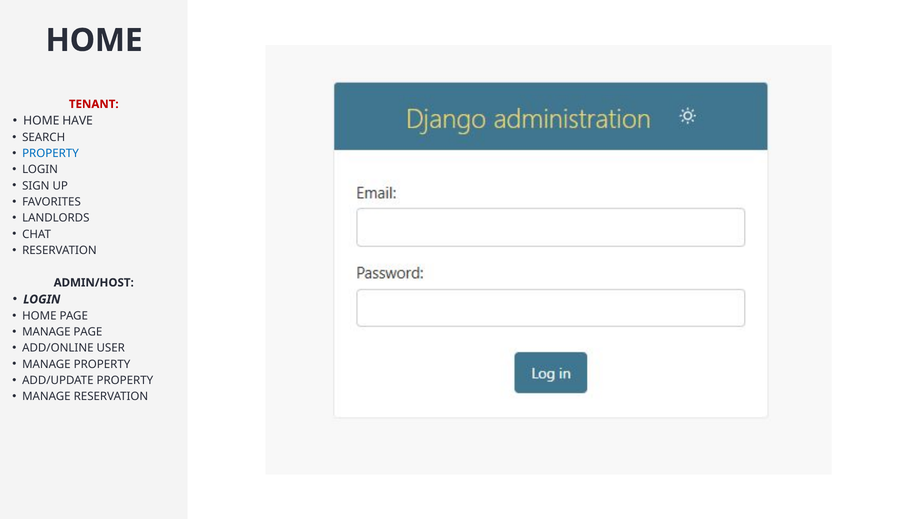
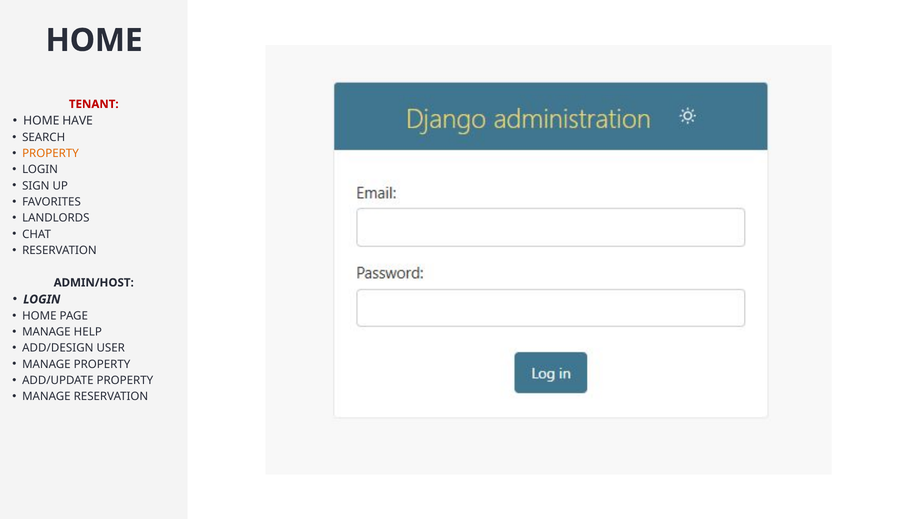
PROPERTY colour: blue -> orange (50, 154)
MANAGE PAGE: PAGE -> HELP (88, 332)
ADD/ONLINE: ADD/ONLINE -> ADD/DESIGN (58, 348)
